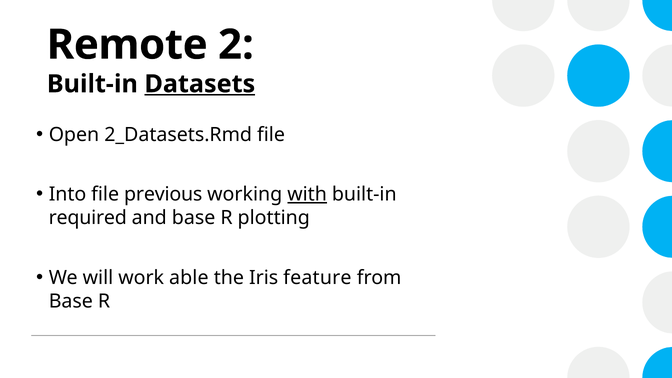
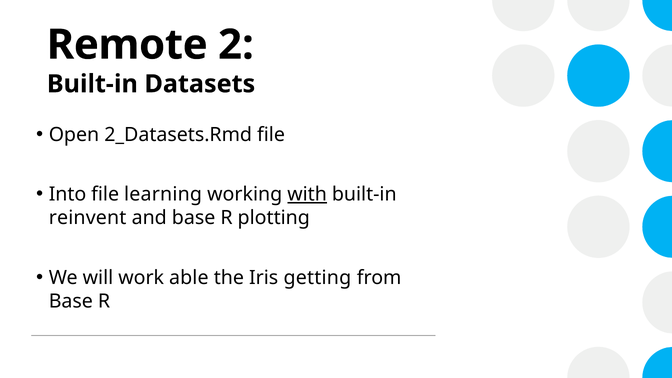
Datasets underline: present -> none (200, 84)
previous: previous -> learning (163, 194)
required: required -> reinvent (88, 218)
feature: feature -> getting (317, 278)
